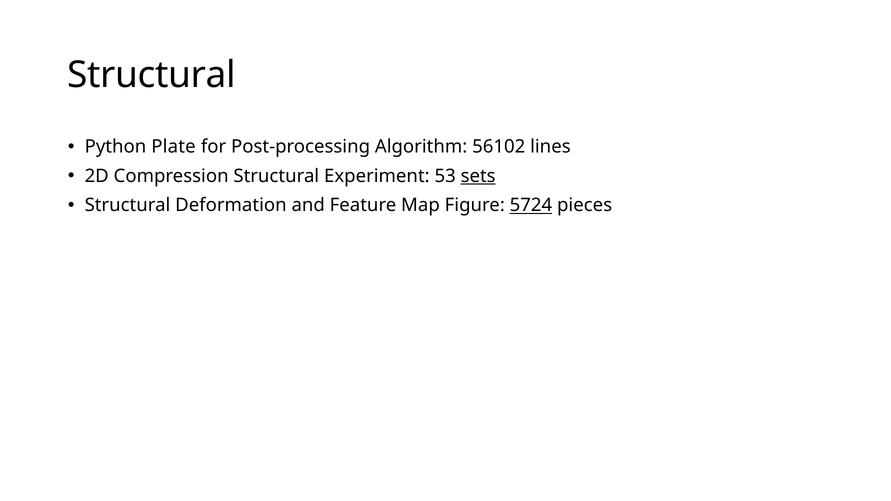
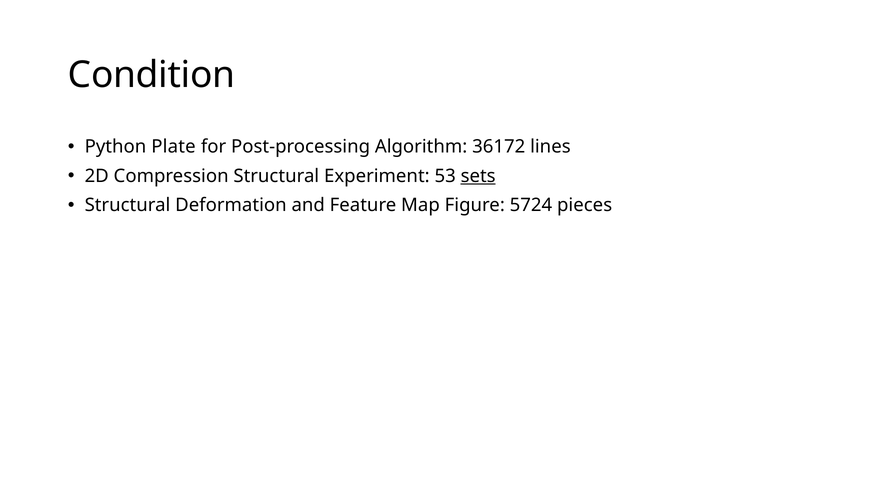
Structural: Structural -> Condition (152, 75)
56102: 56102 -> 36172 (499, 147)
5724 underline: present -> none (531, 205)
